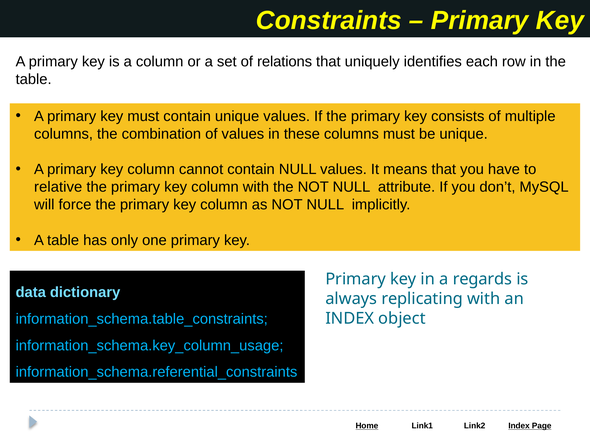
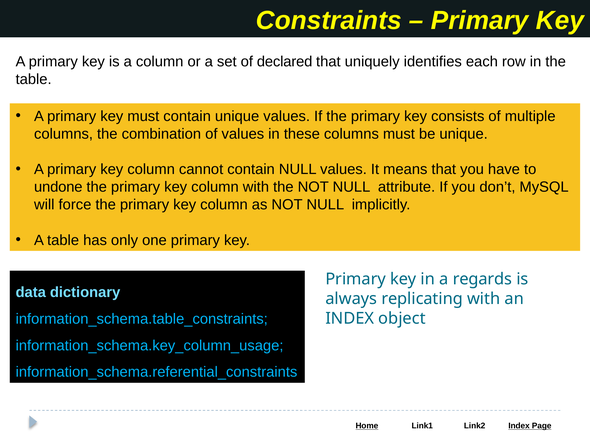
relations: relations -> declared (285, 62)
relative: relative -> undone (58, 187)
